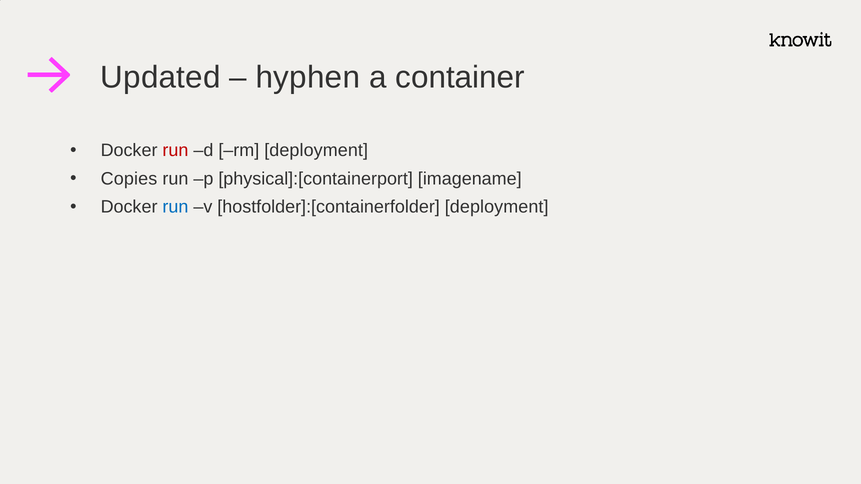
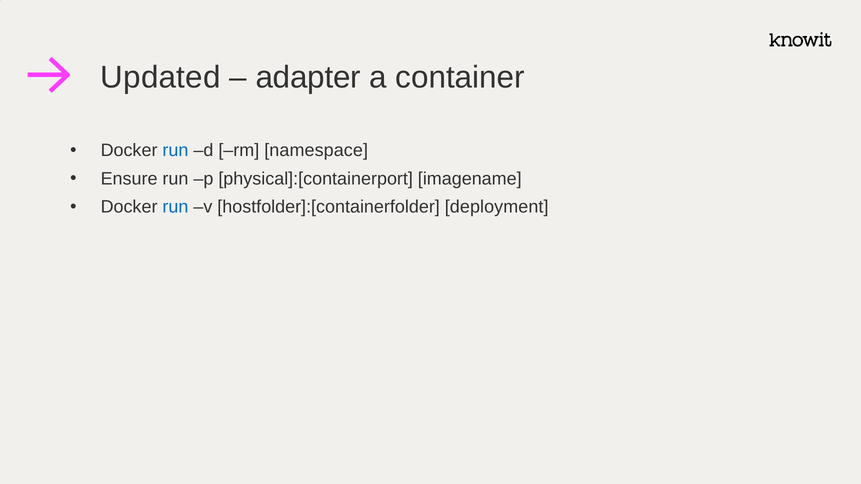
hyphen: hyphen -> adapter (308, 78)
run colour: red -> blue (175, 150)
rm deployment: deployment -> namespace (316, 150)
Copies: Copies -> Ensure (129, 179)
